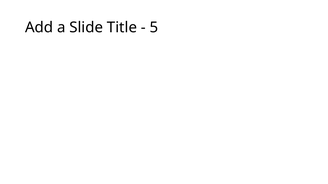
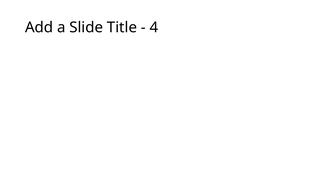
5: 5 -> 4 (154, 28)
